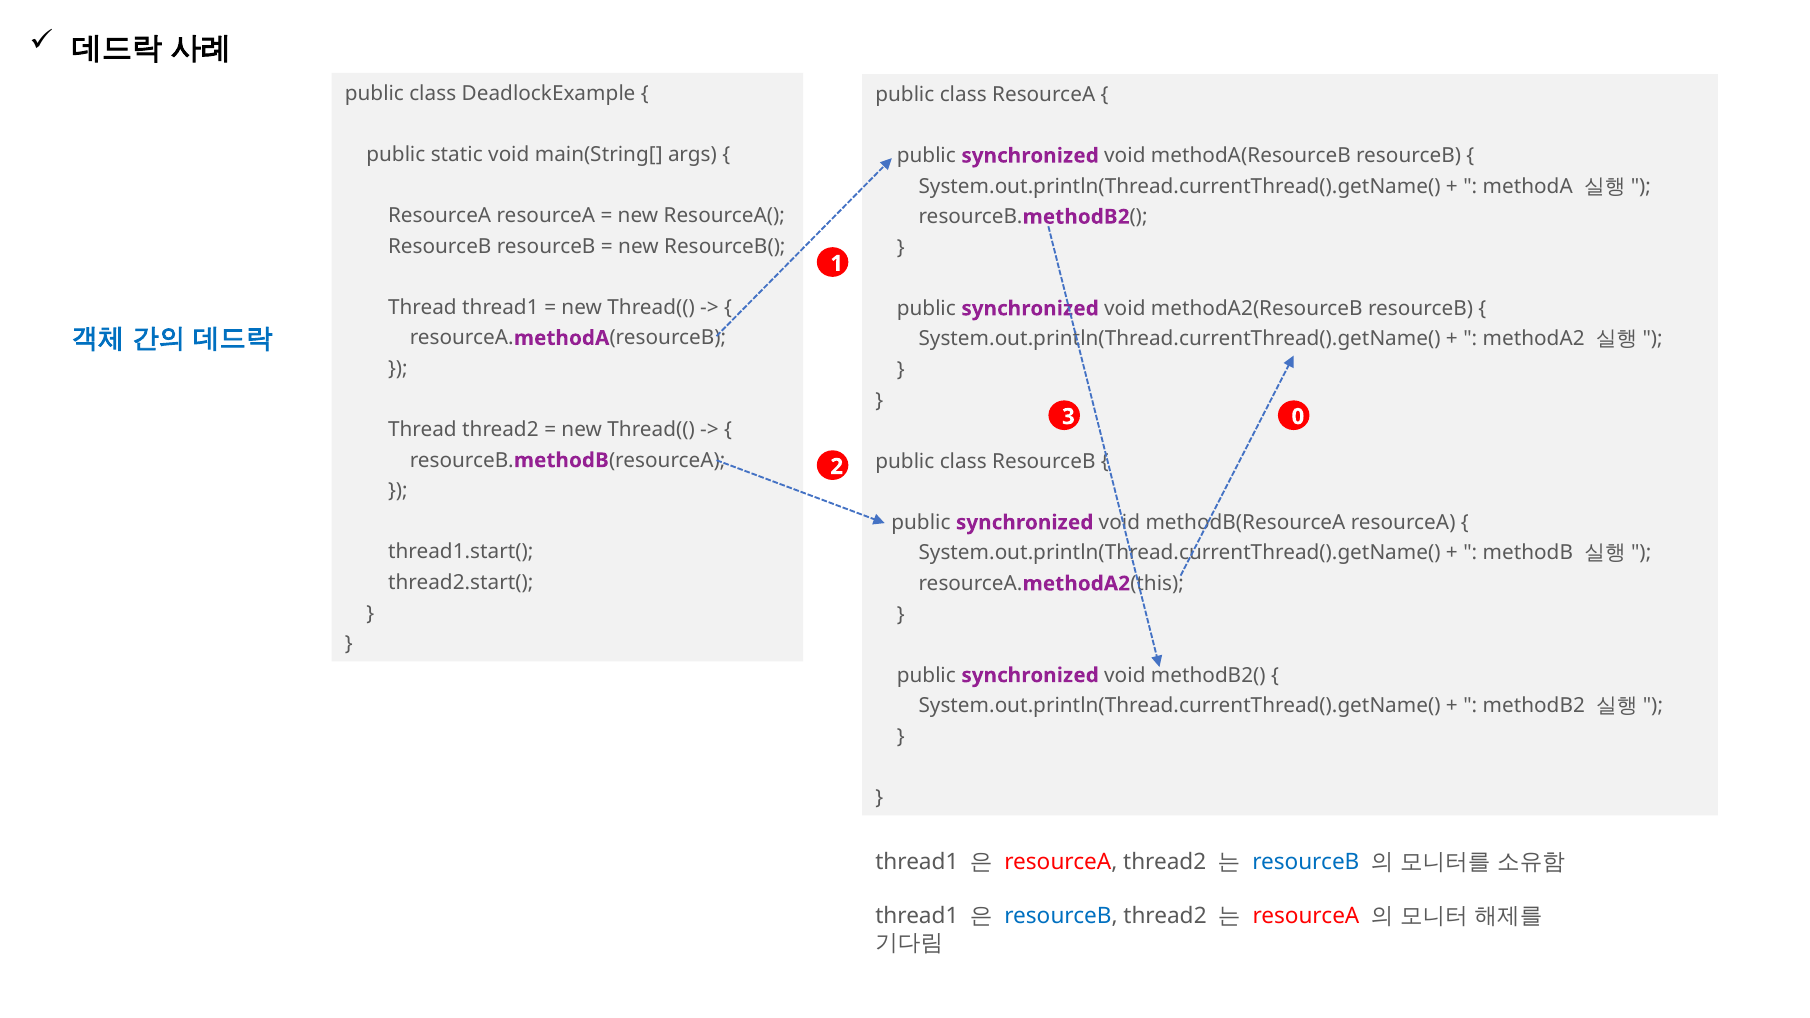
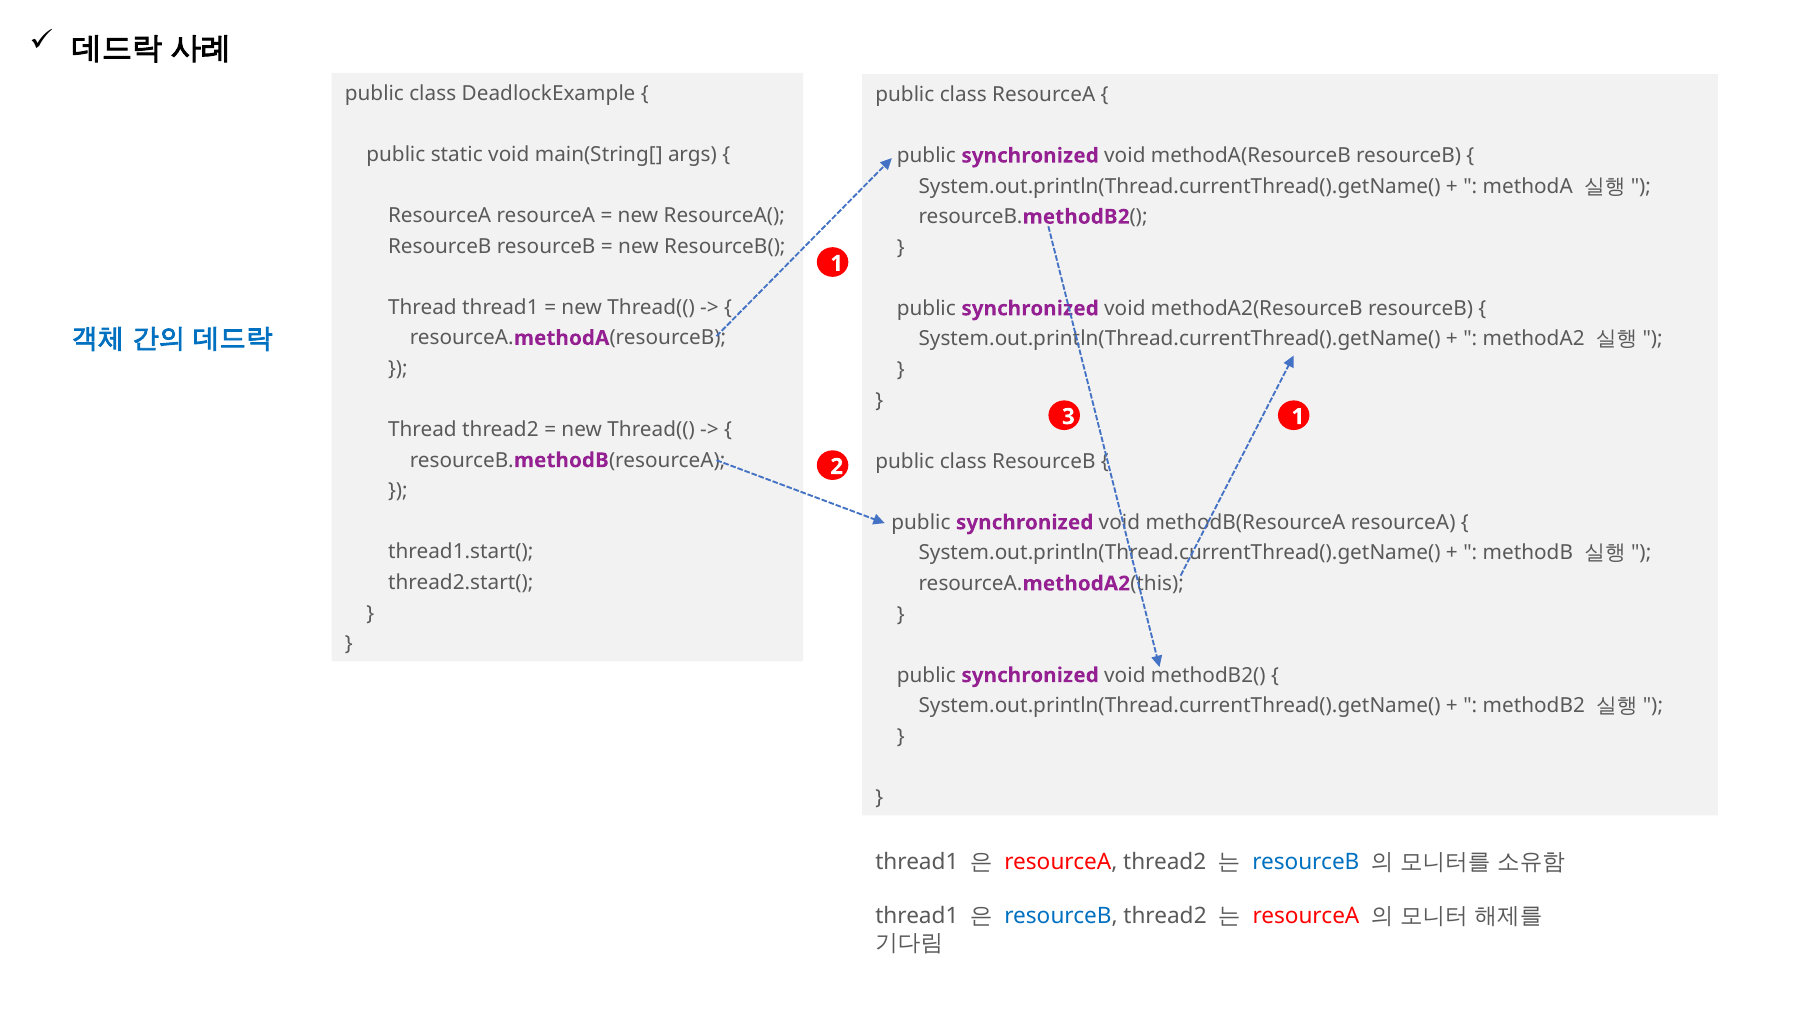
3 0: 0 -> 1 (1298, 417)
